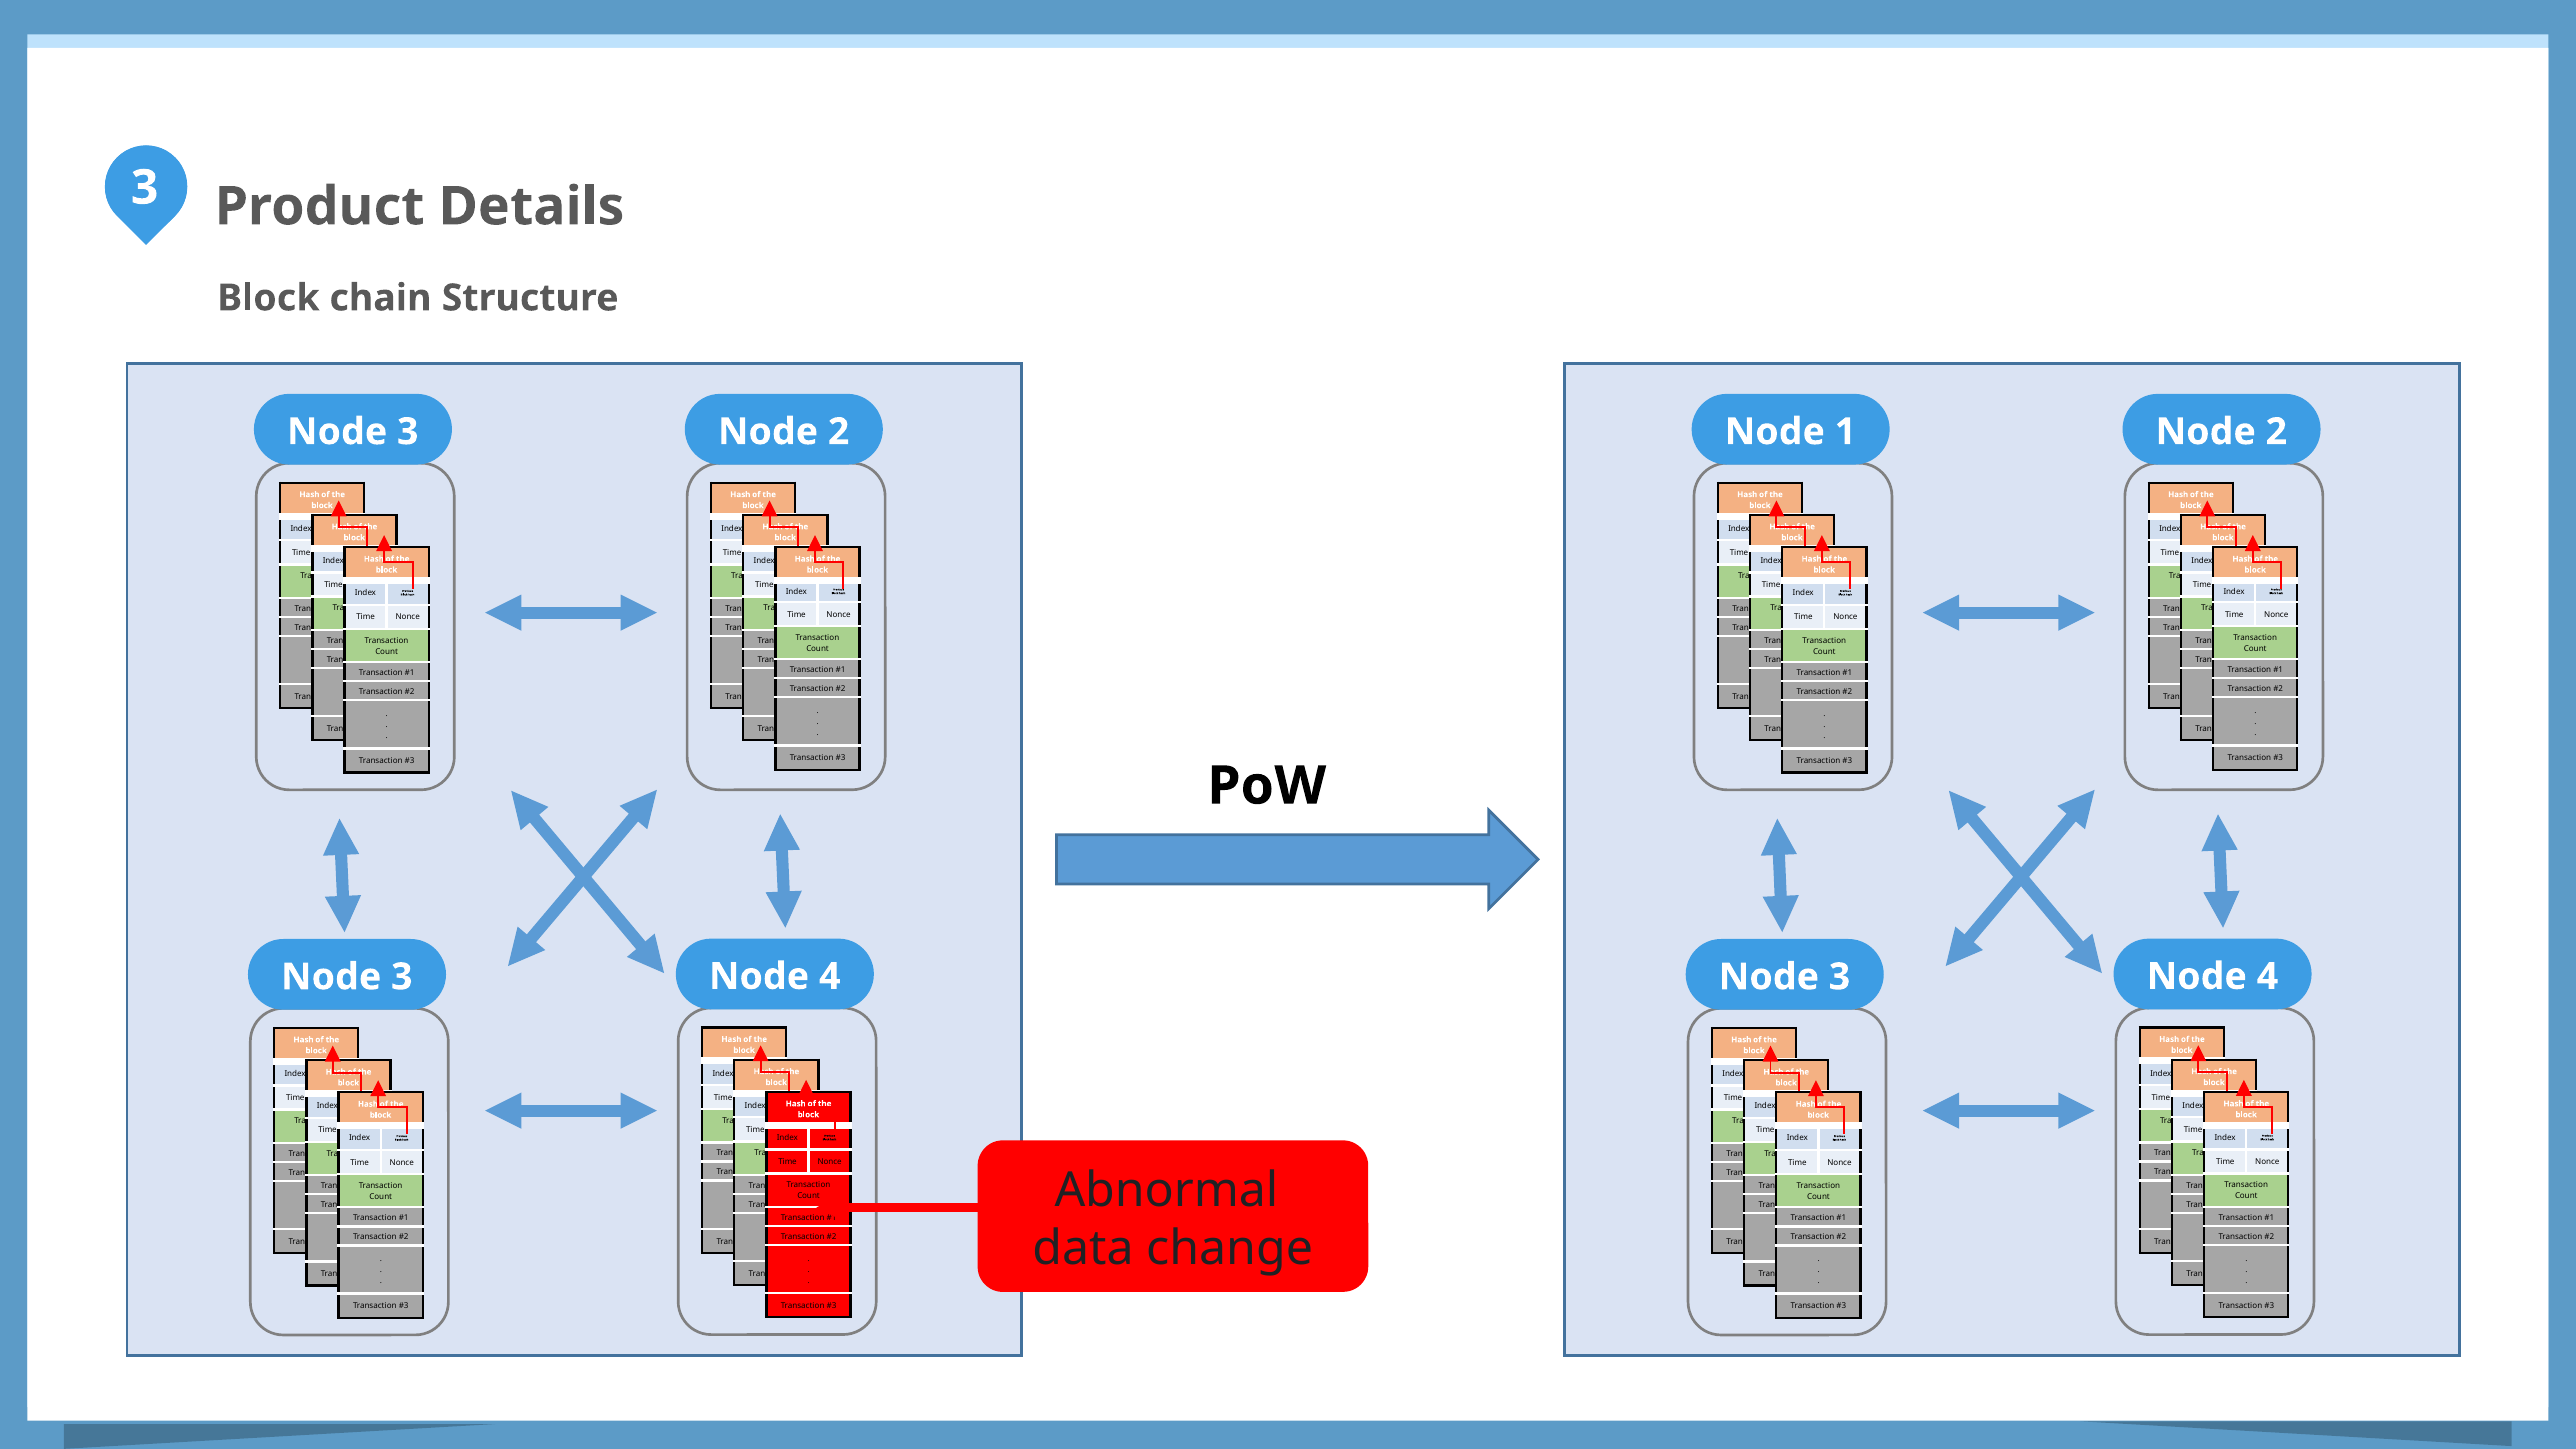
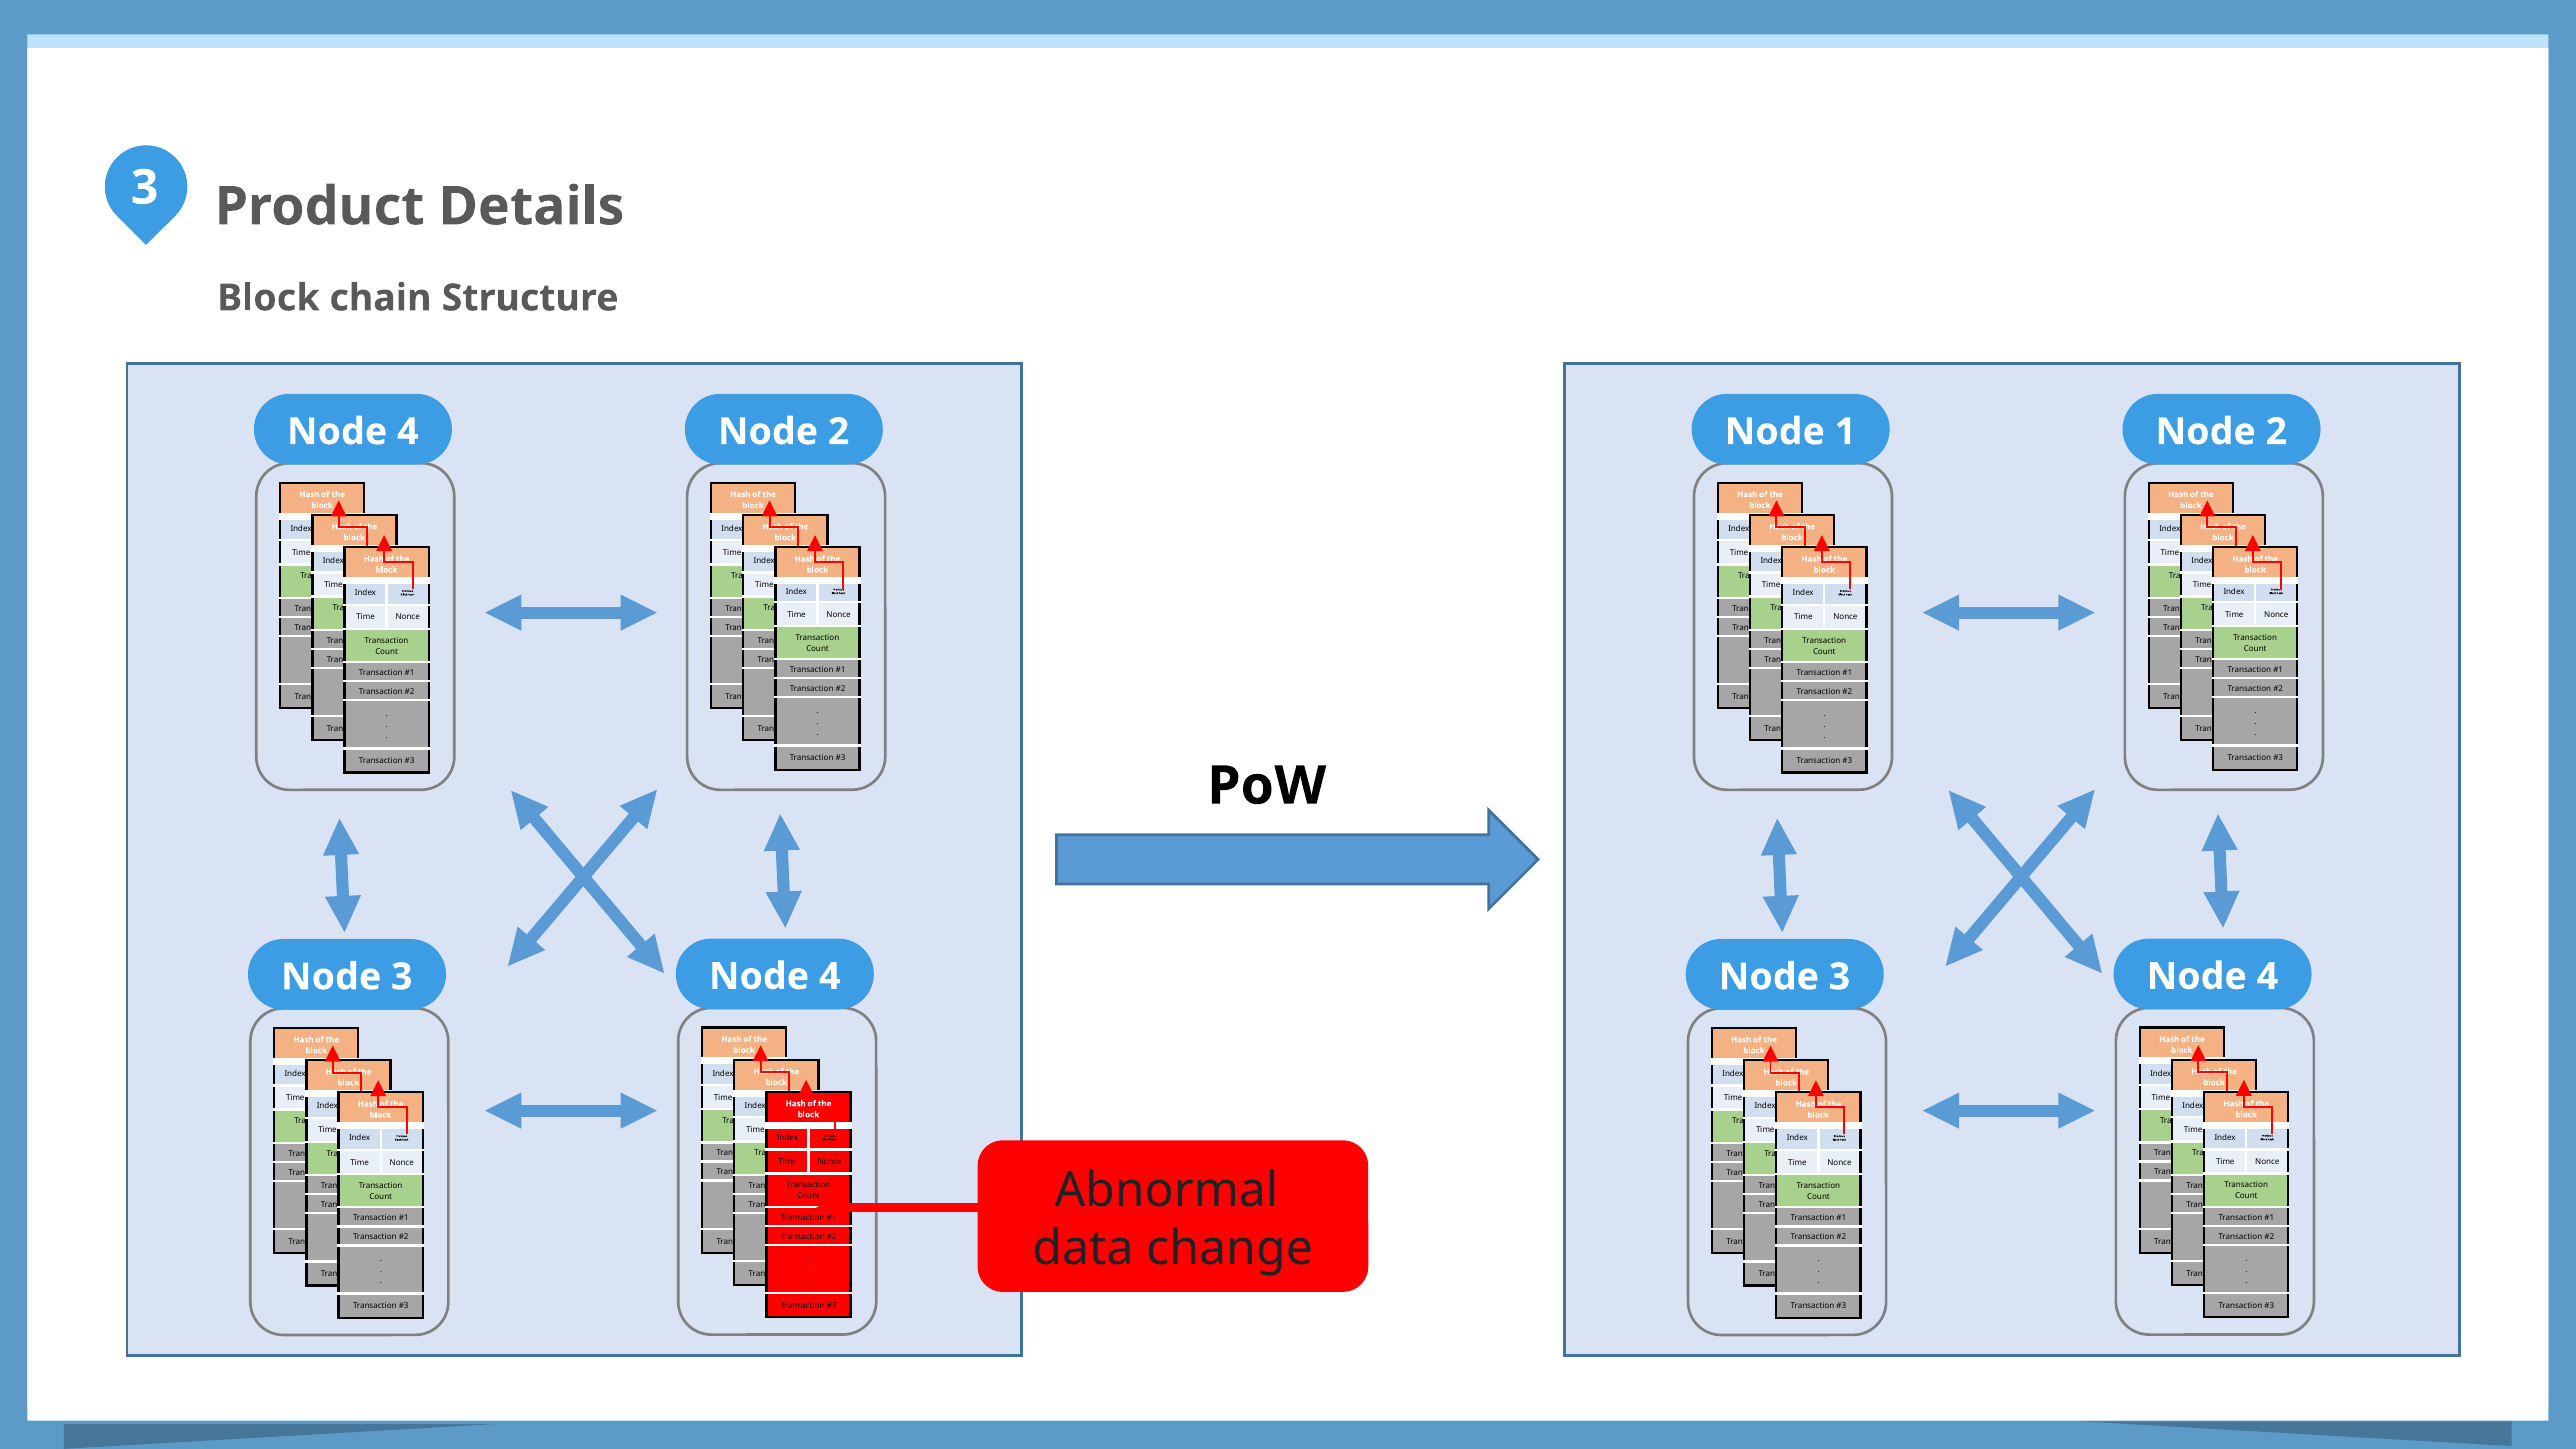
3: 3 -> 4 (408, 432)
